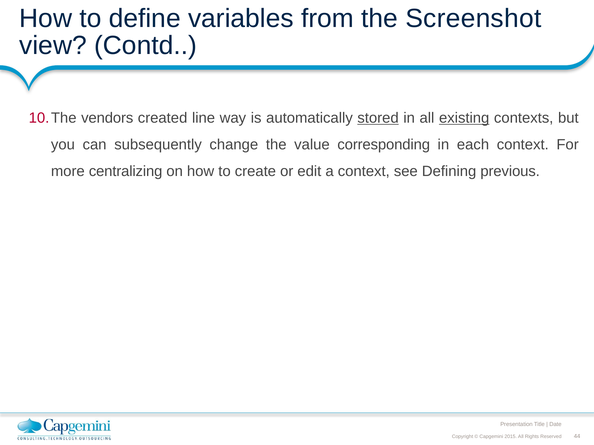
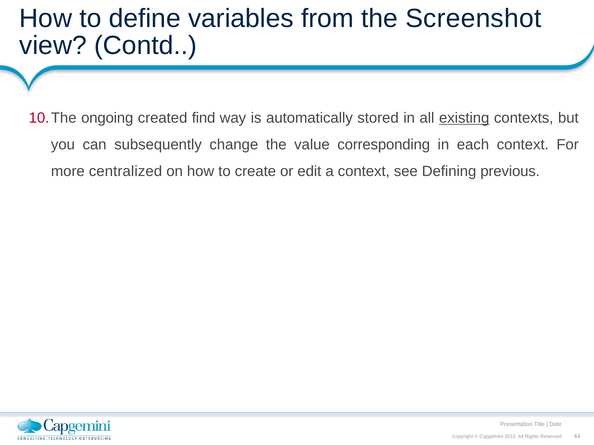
vendors: vendors -> ongoing (107, 118)
line: line -> find (204, 118)
stored underline: present -> none (378, 118)
centralizing: centralizing -> centralized (125, 172)
